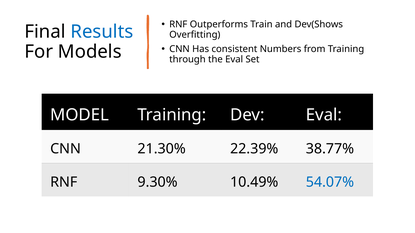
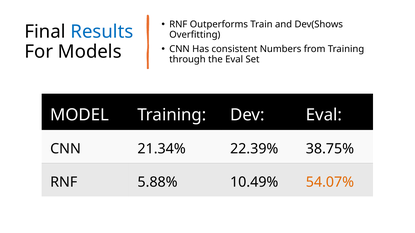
21.30%: 21.30% -> 21.34% (162, 149)
38.77%: 38.77% -> 38.75% (330, 149)
9.30%: 9.30% -> 5.88% (158, 183)
54.07% colour: blue -> orange (330, 183)
